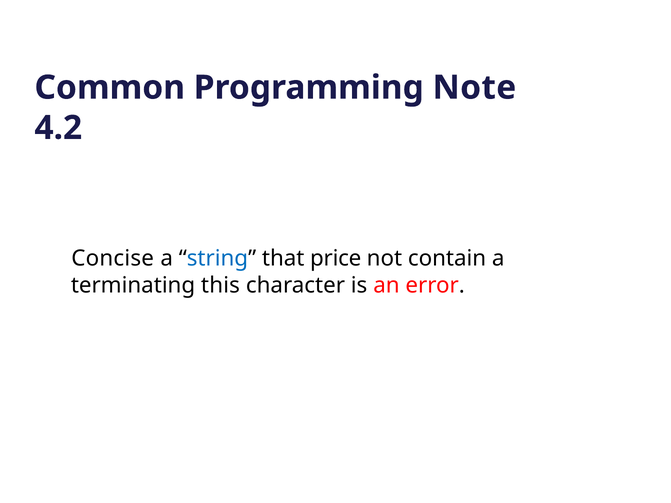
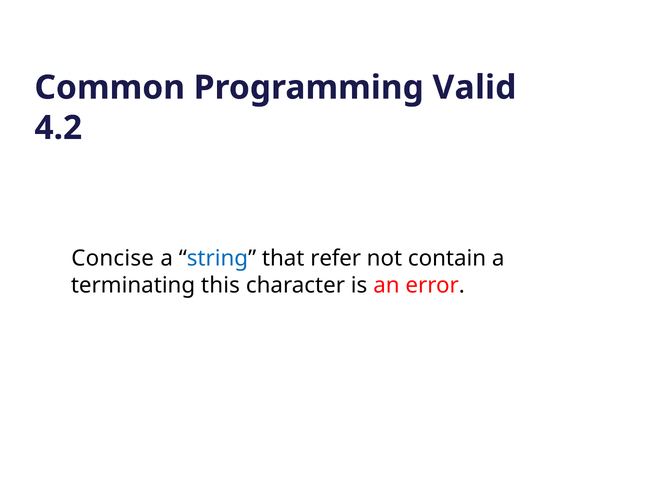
Note: Note -> Valid (474, 88)
price: price -> refer (336, 259)
